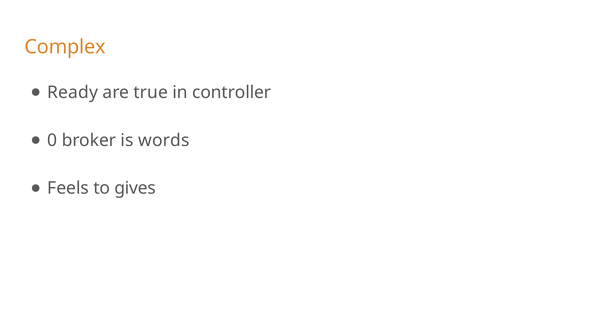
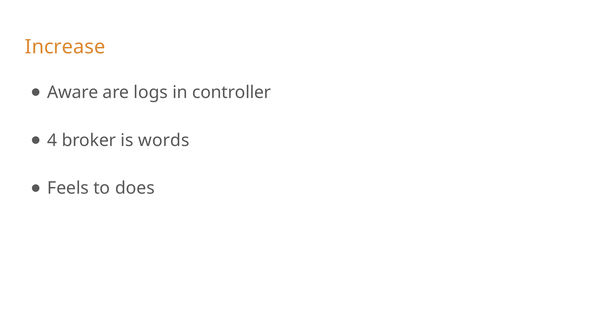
Complex: Complex -> Increase (65, 47)
Ready: Ready -> Aware (73, 92)
true: true -> logs (151, 92)
0: 0 -> 4 (52, 140)
gives: gives -> does (135, 188)
